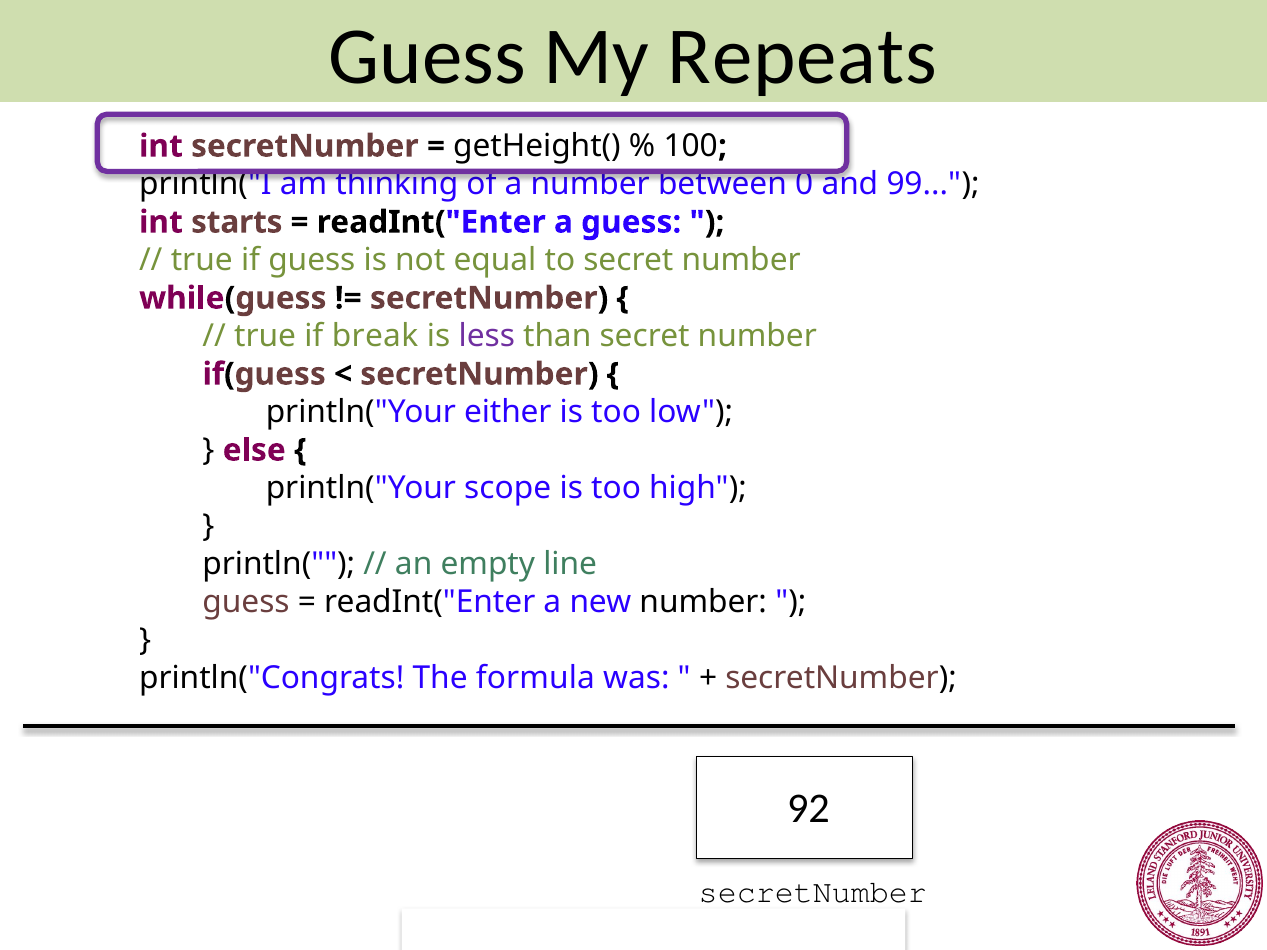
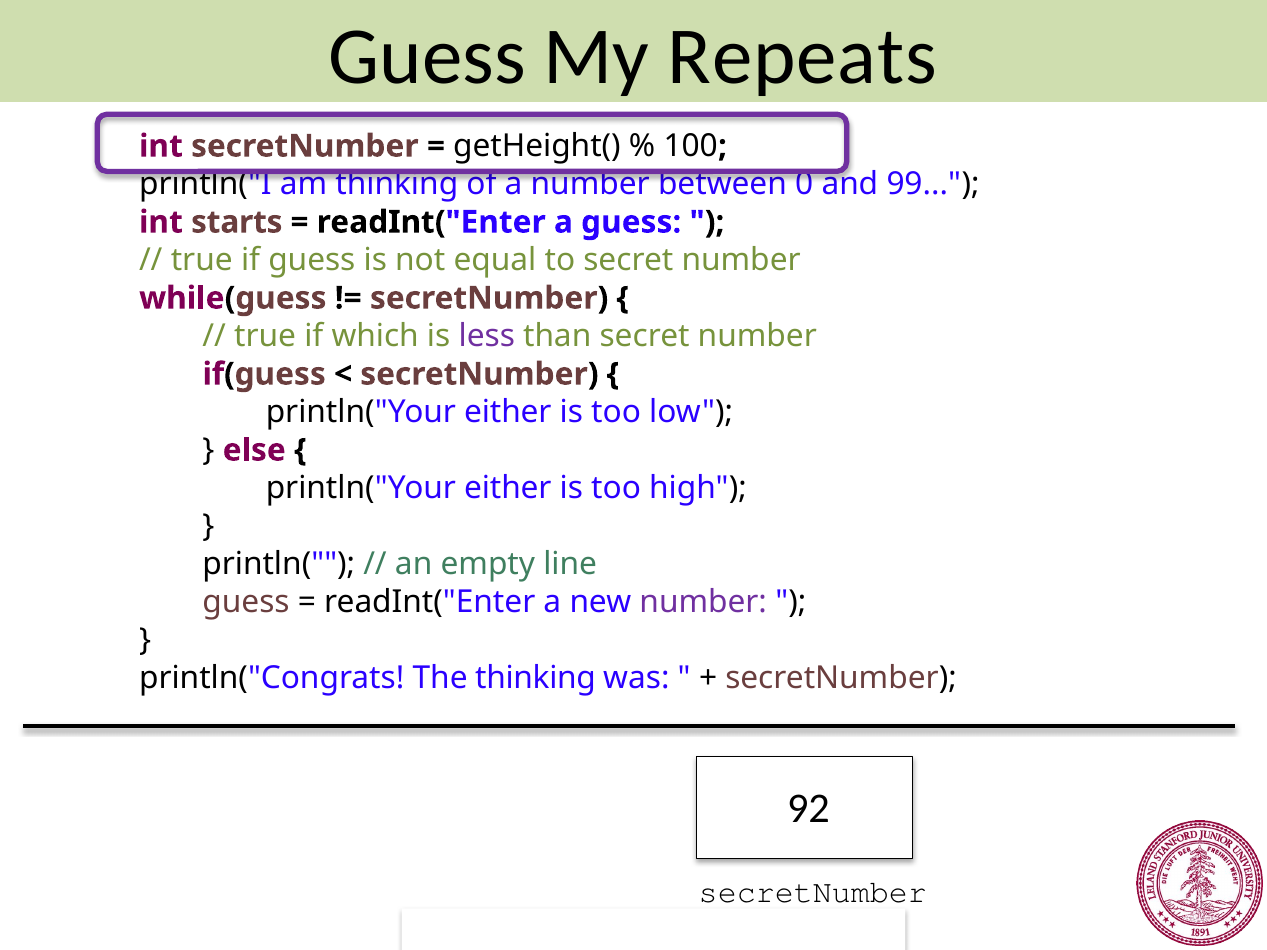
break: break -> which (375, 336)
scope: scope -> either (508, 488)
number colour: black -> purple (703, 602)
The formula: formula -> thinking (536, 678)
